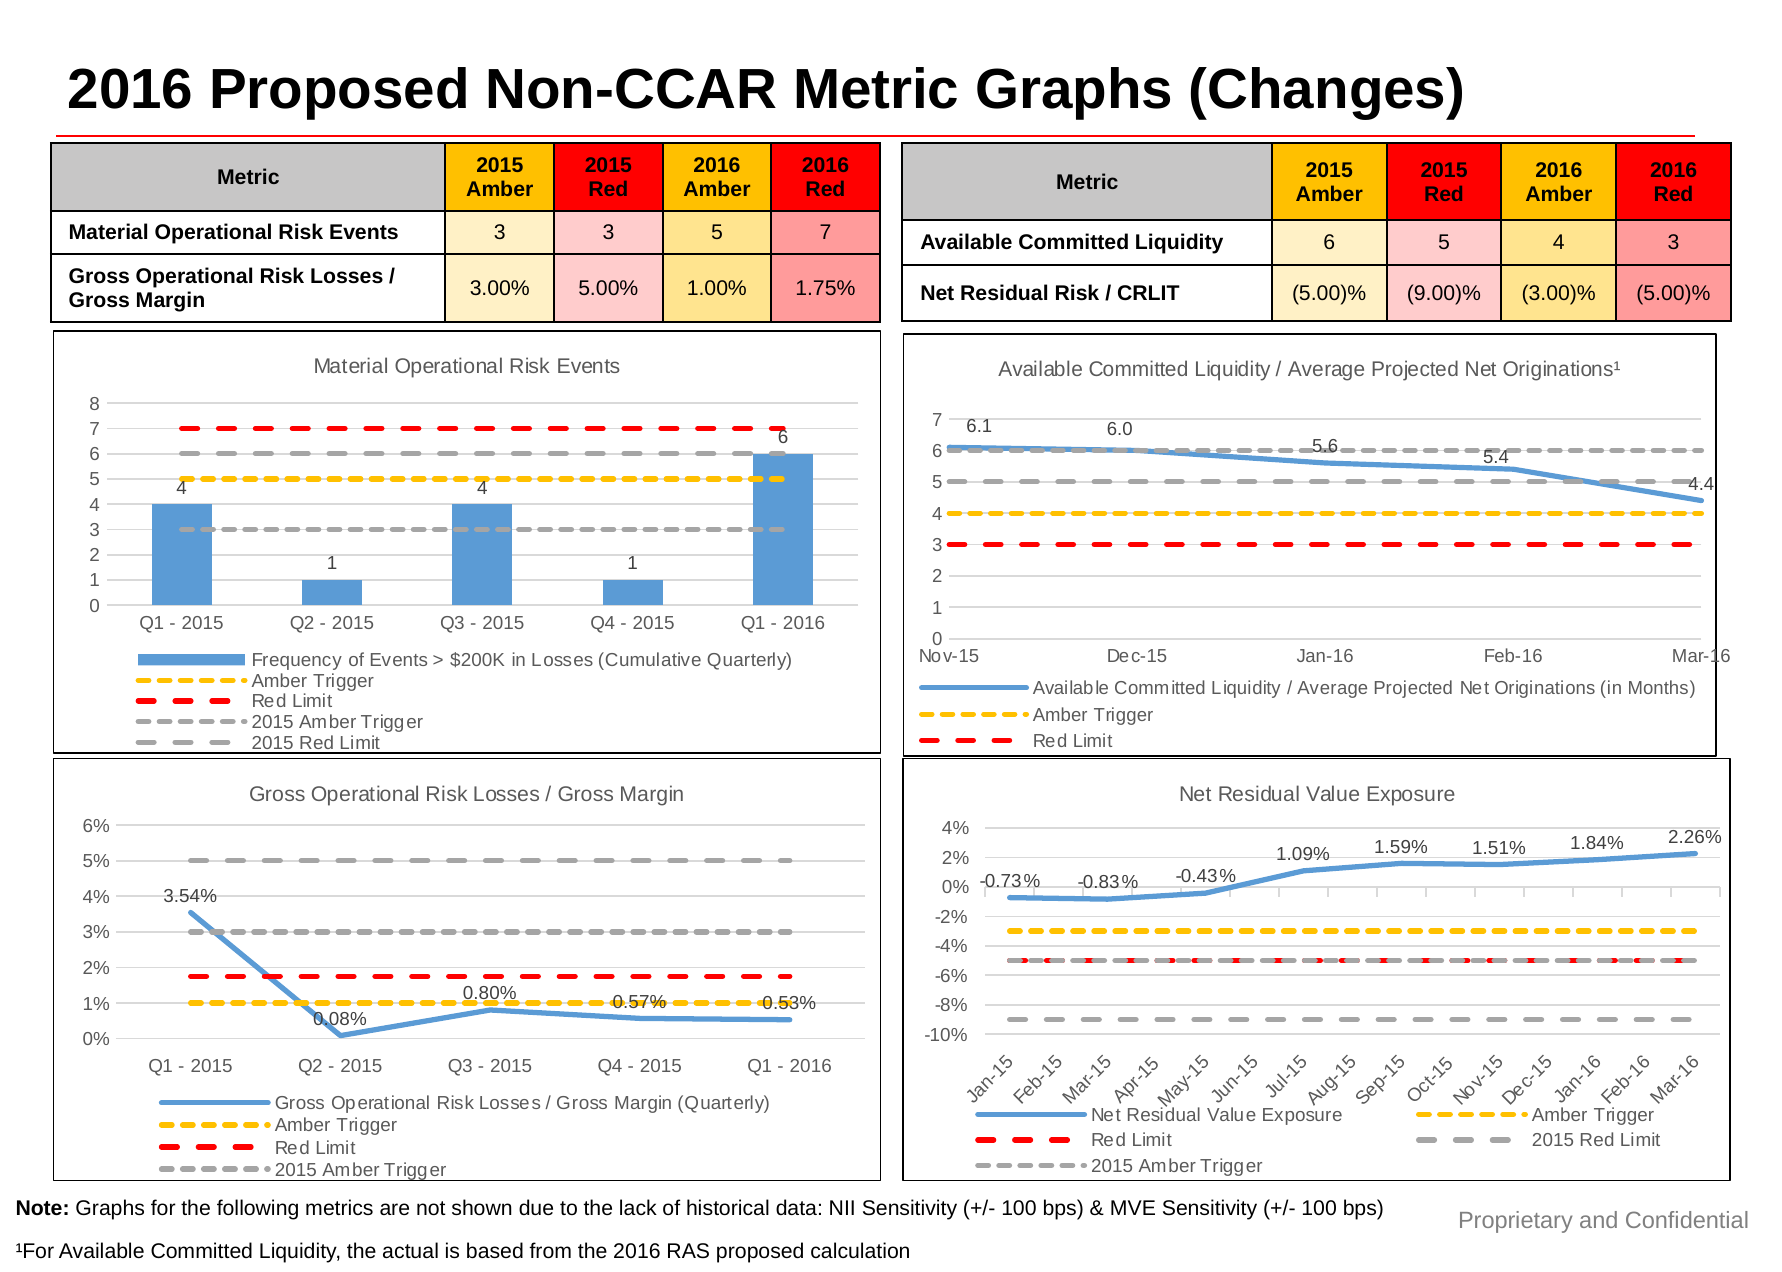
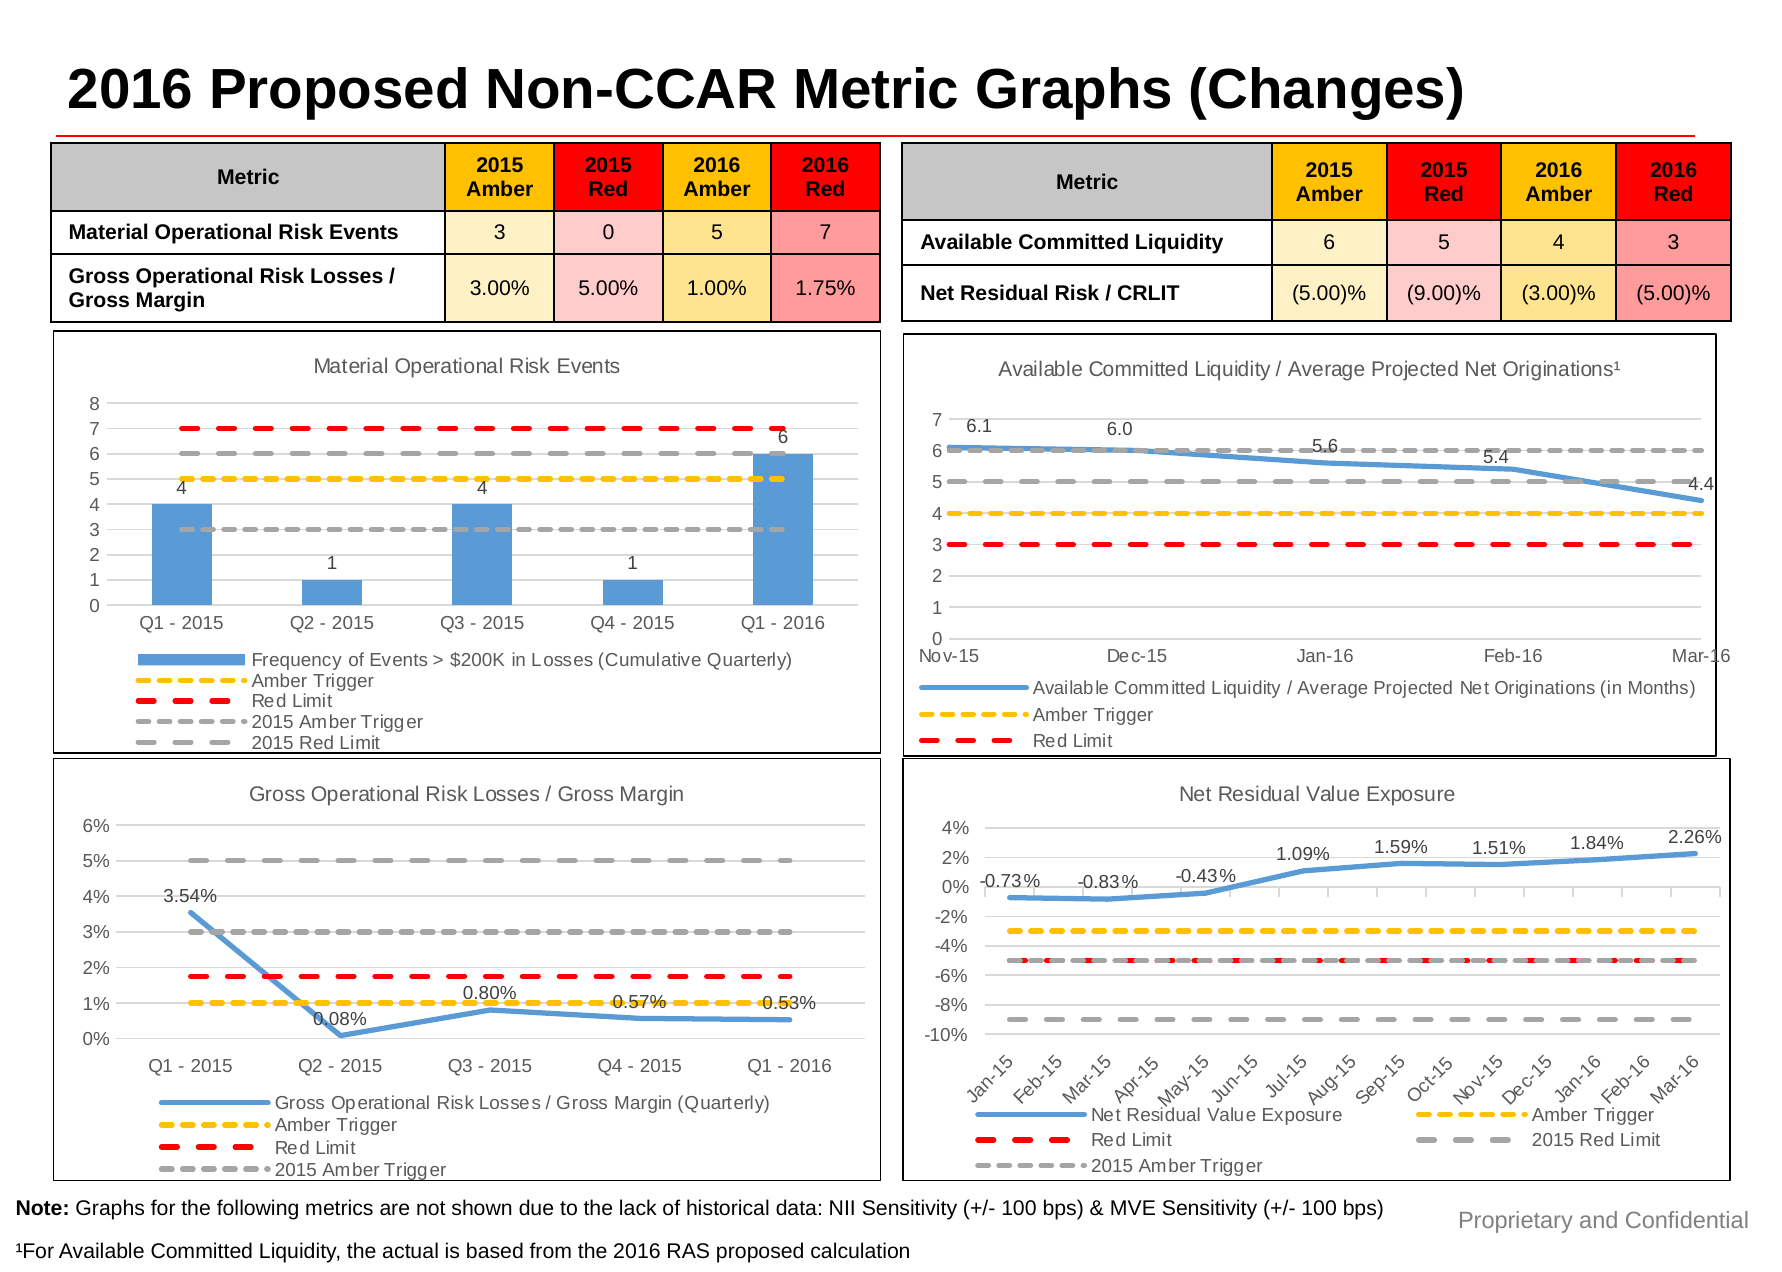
3 3: 3 -> 0 (608, 233)
